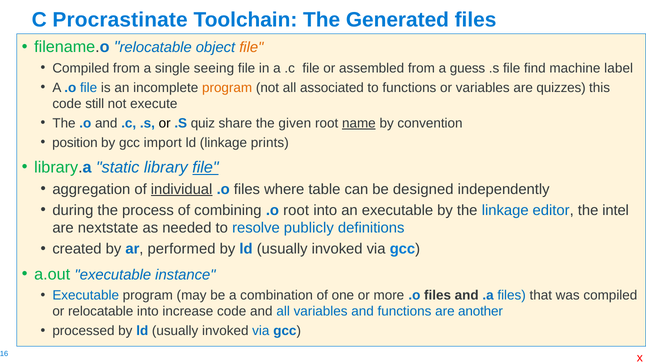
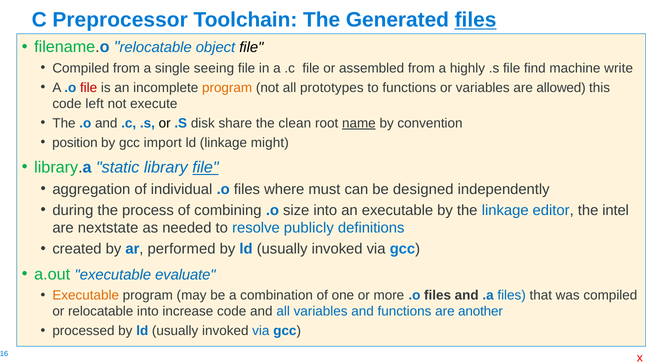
Procrastinate: Procrastinate -> Preprocessor (120, 20)
files underline: none -> present (476, 20)
file colour: orange -> black (251, 48)
guess: guess -> highly (467, 68)
label: label -> write (619, 68)
file colour: blue -> red (89, 88)
associated: associated -> prototypes (332, 88)
quizzes: quizzes -> allowed (561, 88)
still: still -> left (95, 104)
quiz: quiz -> disk (203, 123)
given: given -> clean (295, 123)
prints: prints -> might (270, 143)
individual underline: present -> none (182, 189)
table: table -> must (324, 189)
.o root: root -> size (296, 210)
instance: instance -> evaluate (185, 275)
Executable colour: blue -> orange (86, 296)
